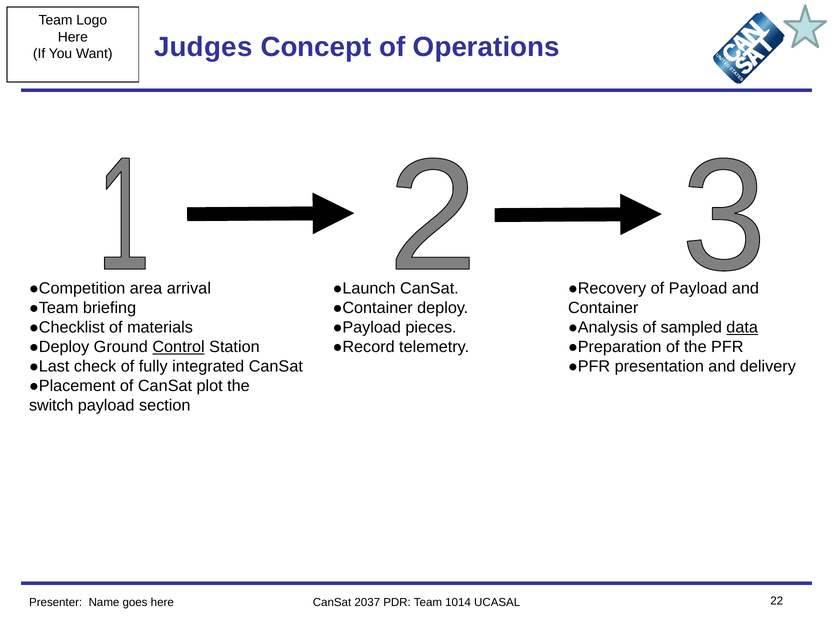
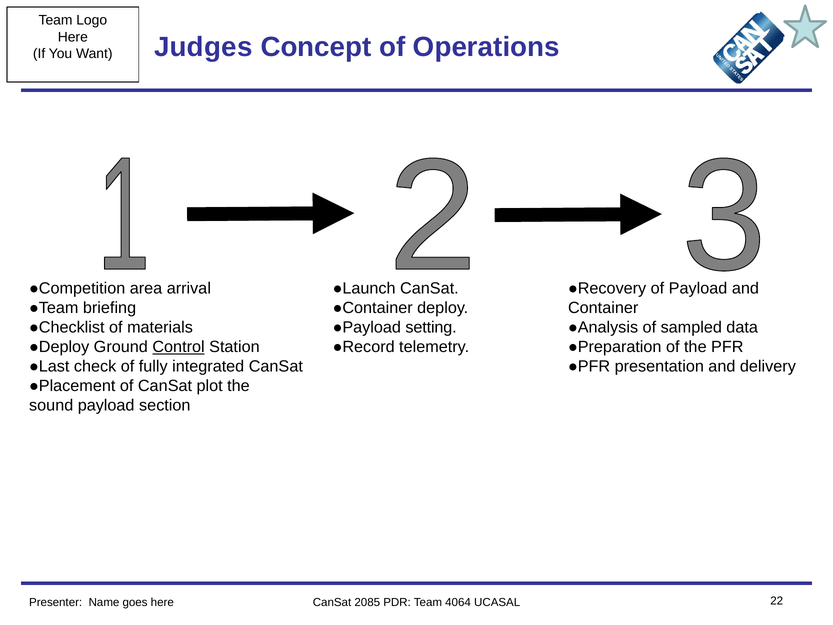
pieces: pieces -> setting (431, 327)
data underline: present -> none (742, 327)
switch: switch -> sound (51, 405)
2037: 2037 -> 2085 (367, 602)
1014: 1014 -> 4064 (458, 602)
